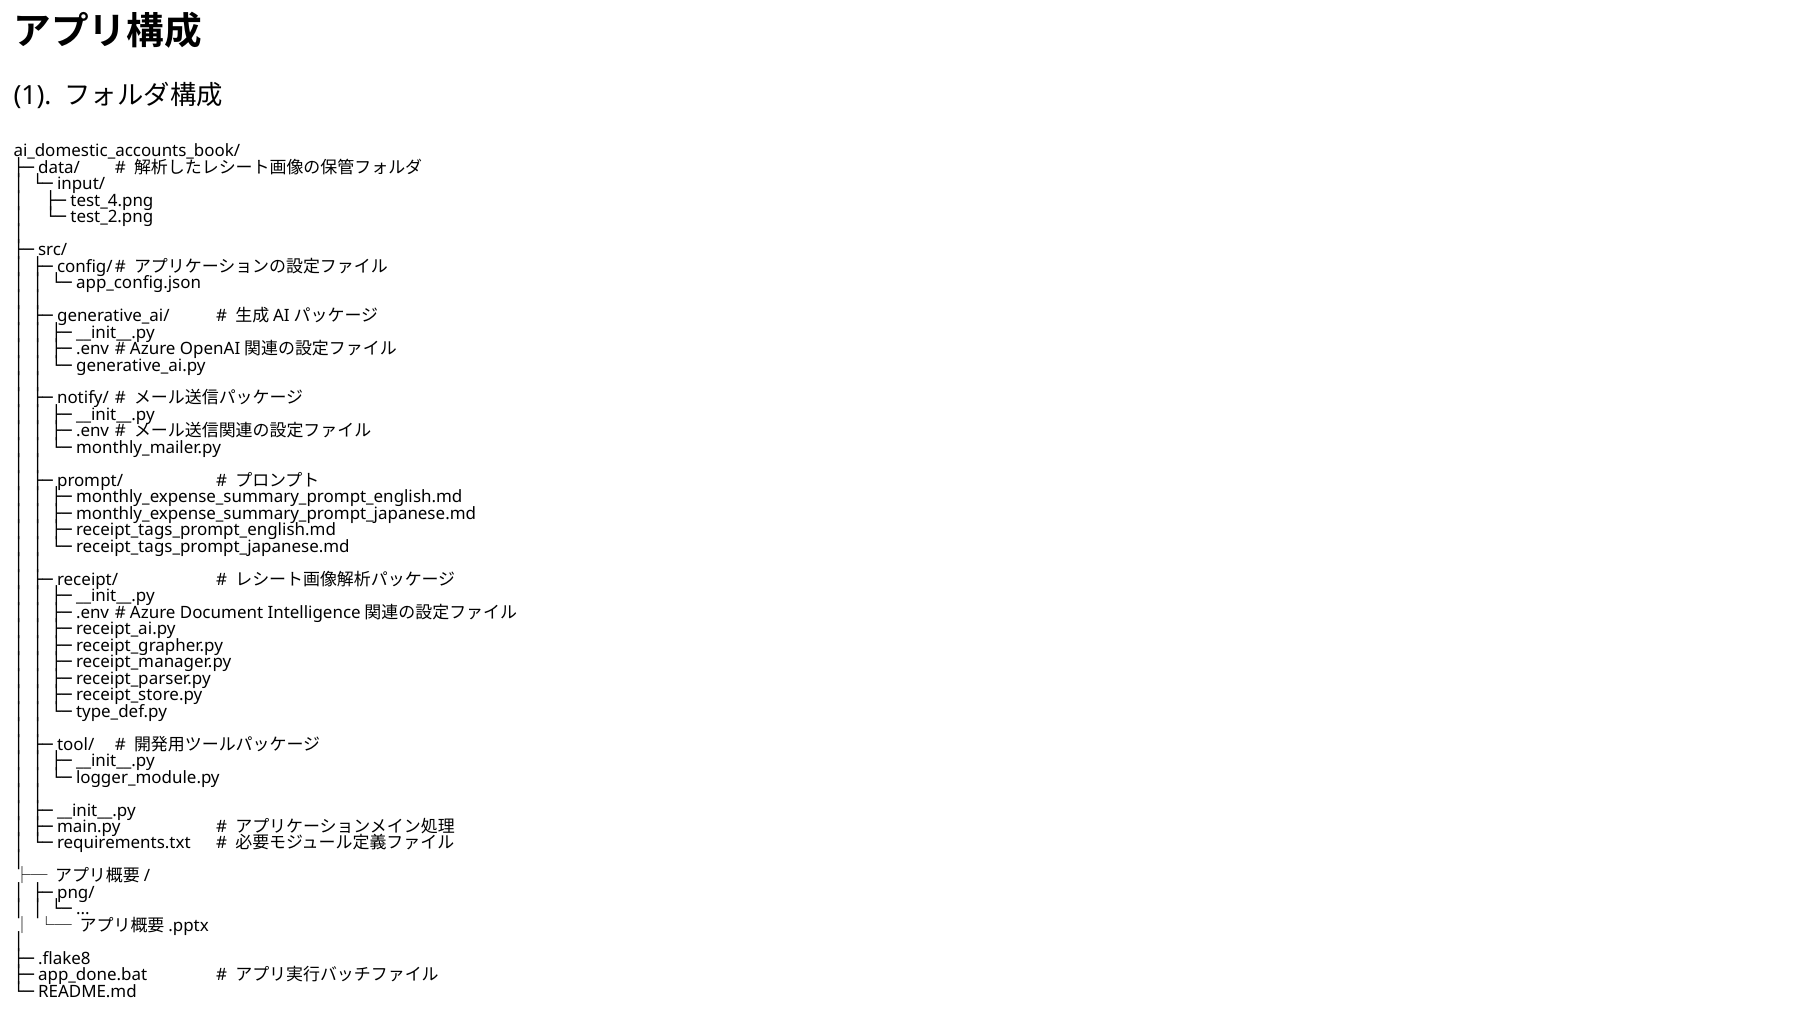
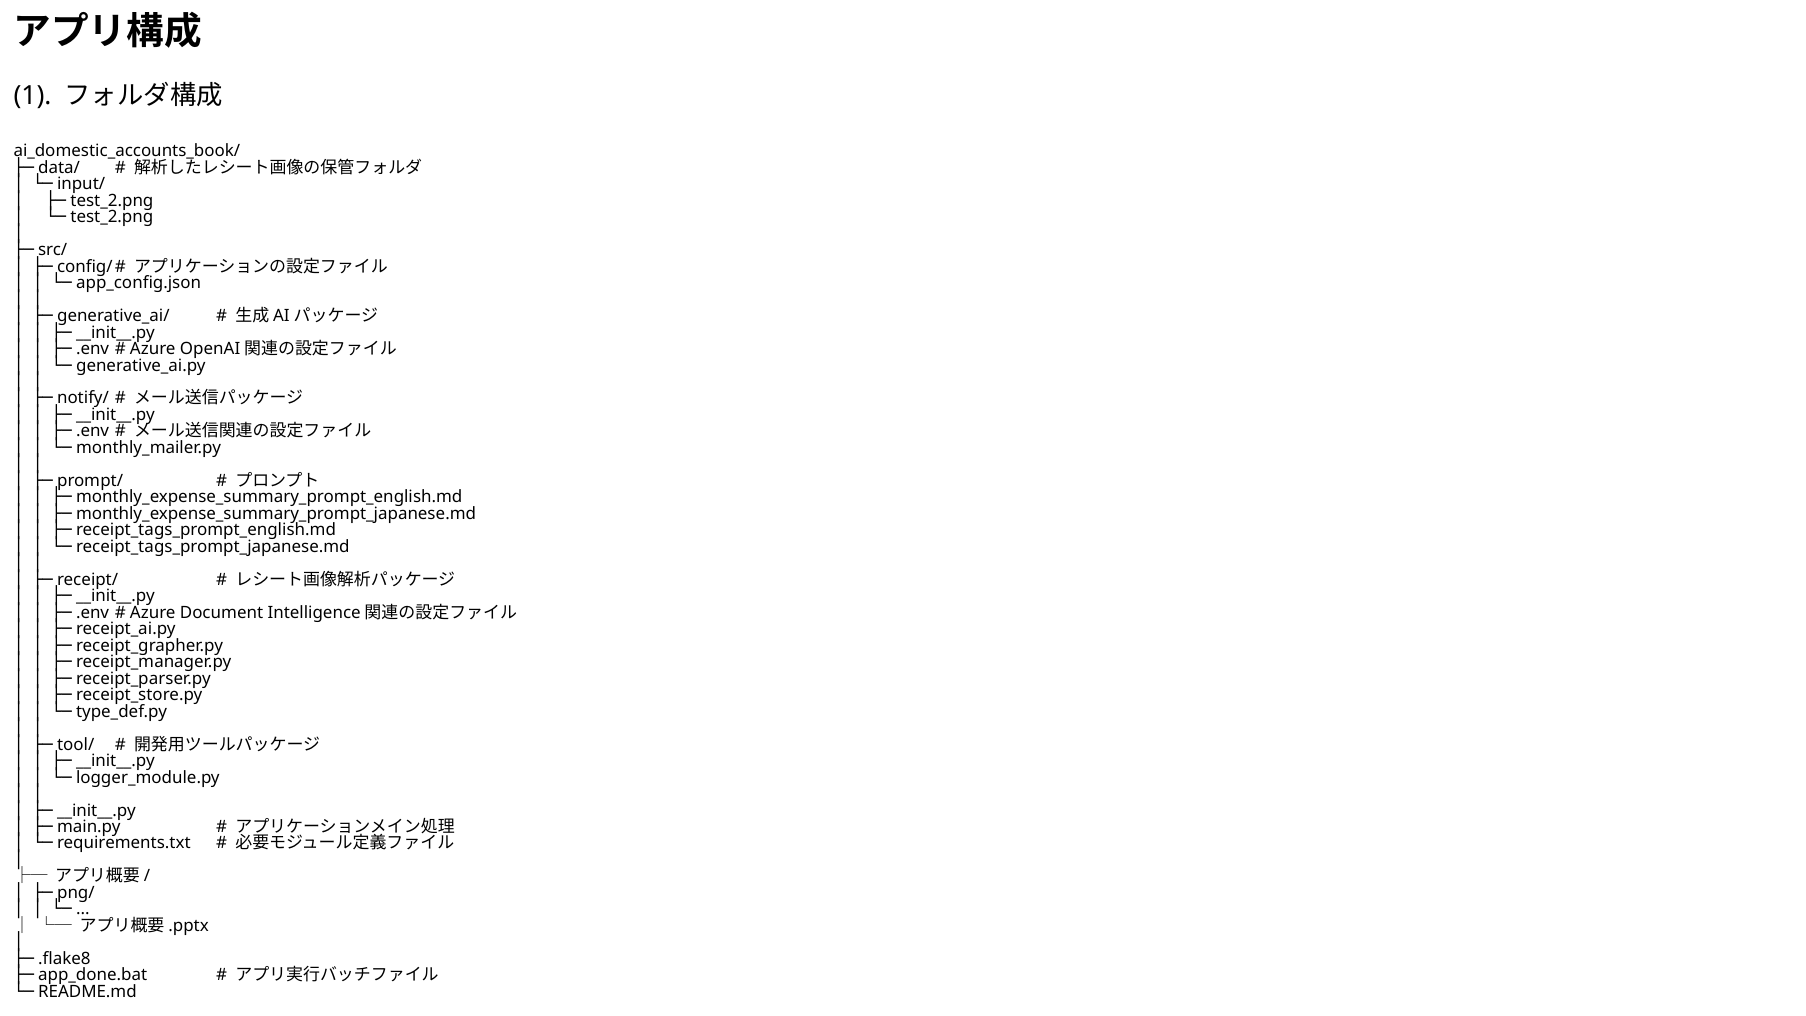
test_4.png: test_4.png -> test_2.png (112, 201)
